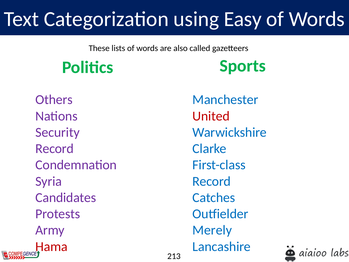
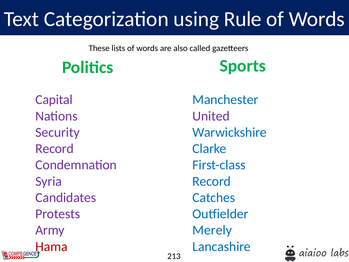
Easy: Easy -> Rule (243, 19)
Others: Others -> Capital (54, 100)
United colour: red -> purple (211, 116)
